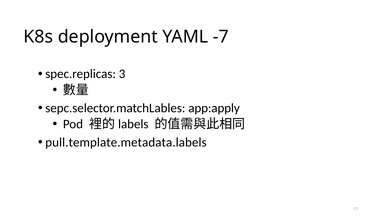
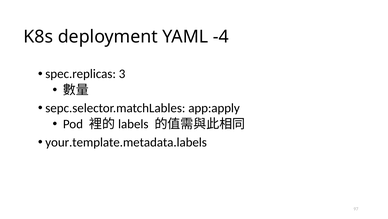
-7: -7 -> -4 (221, 37)
pull.template.metadata.labels: pull.template.metadata.labels -> your.template.metadata.labels (126, 142)
